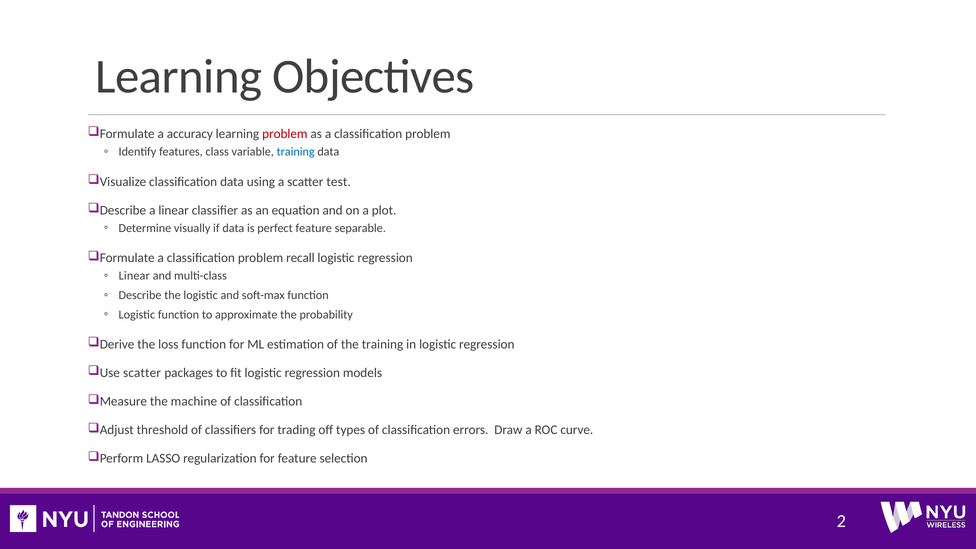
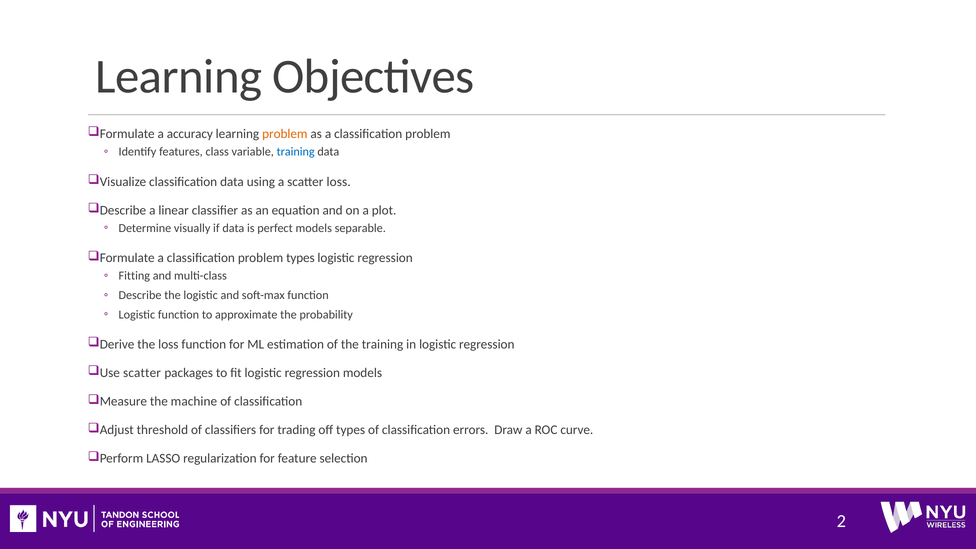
problem colour: red -> orange (285, 134)
scatter test: test -> loss (339, 182)
perfect feature: feature -> models (314, 228)
problem recall: recall -> types (300, 258)
Linear: Linear -> Fitting (134, 276)
